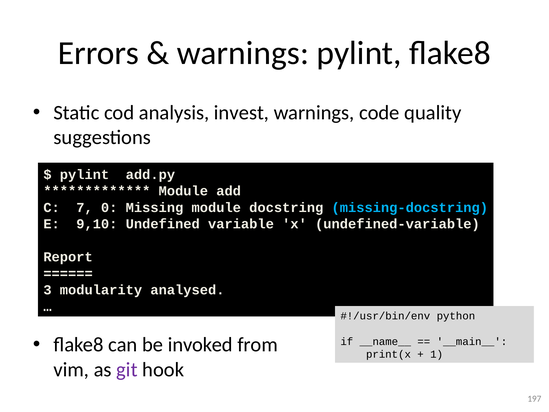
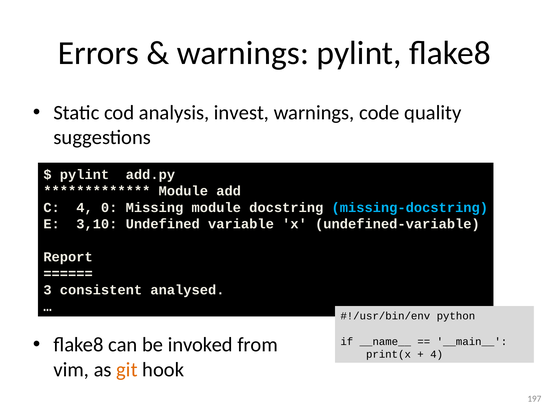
C 7: 7 -> 4 (85, 207)
9,10: 9,10 -> 3,10 (97, 224)
modularity: modularity -> consistent (101, 290)
1: 1 -> 4 (437, 354)
git colour: purple -> orange (127, 369)
